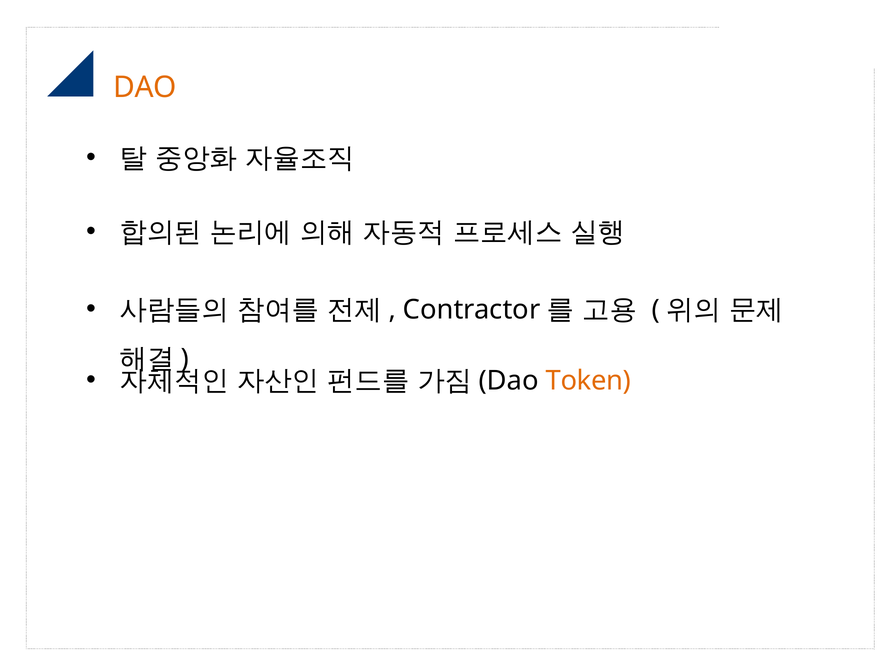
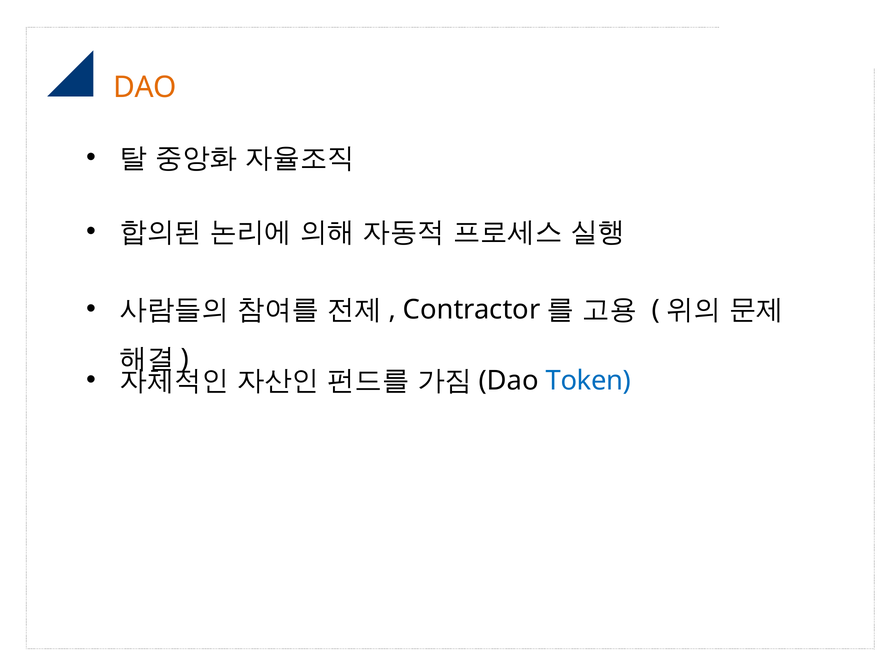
Token colour: orange -> blue (588, 381)
